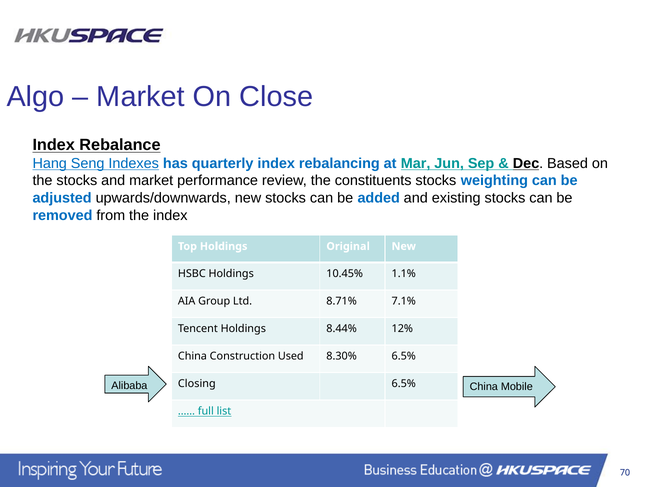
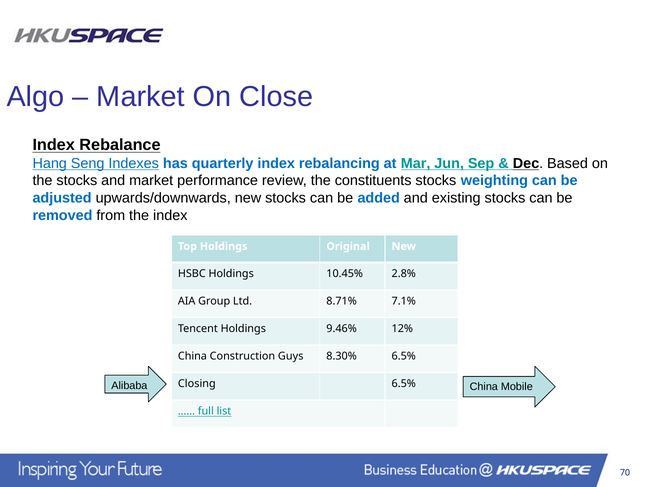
1.1%: 1.1% -> 2.8% (404, 274)
8.44%: 8.44% -> 9.46% (342, 329)
Used: Used -> Guys (291, 357)
